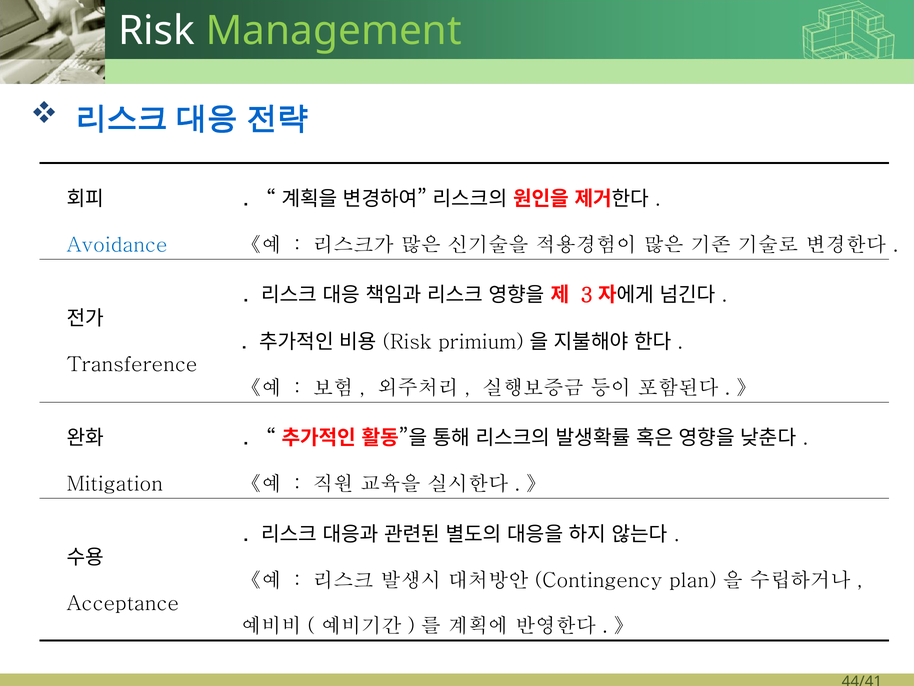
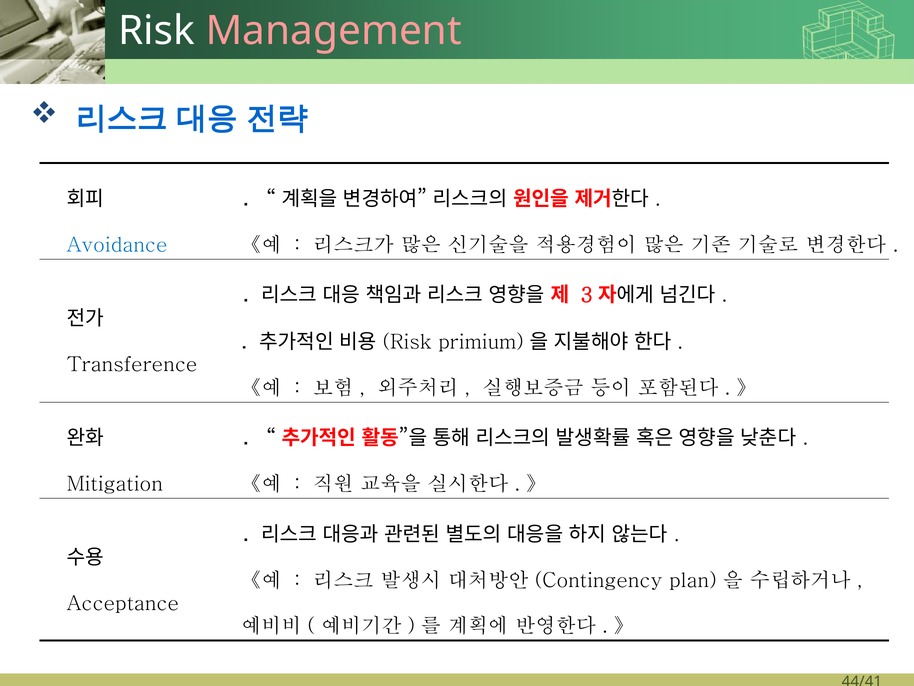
Management colour: light green -> pink (334, 31)
